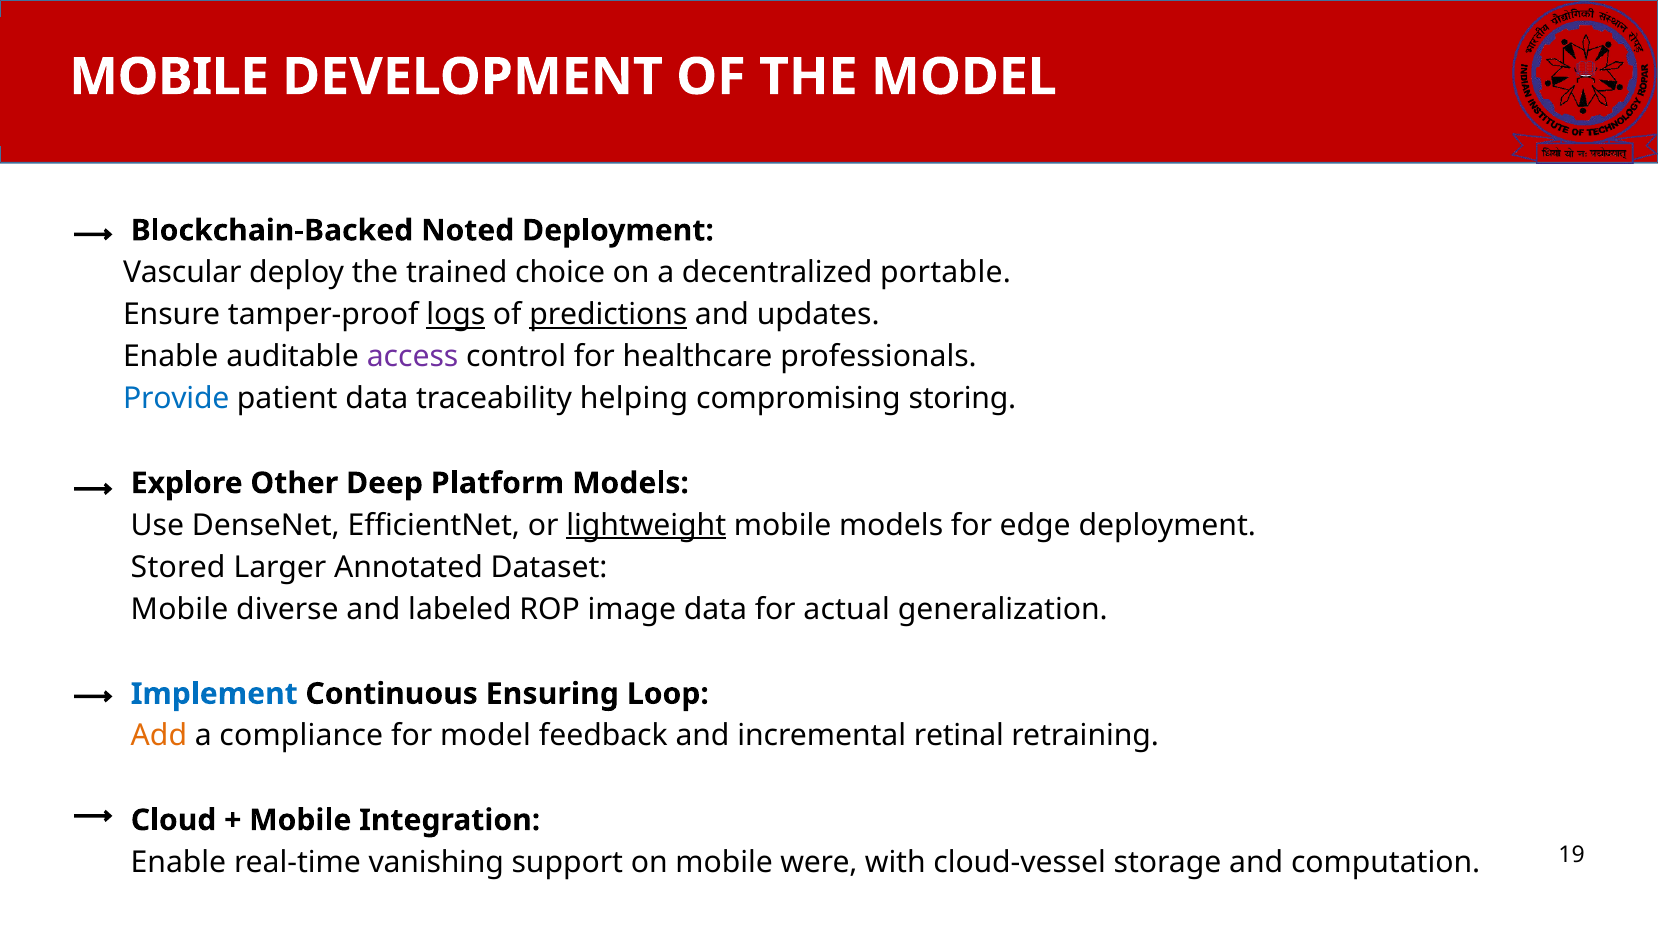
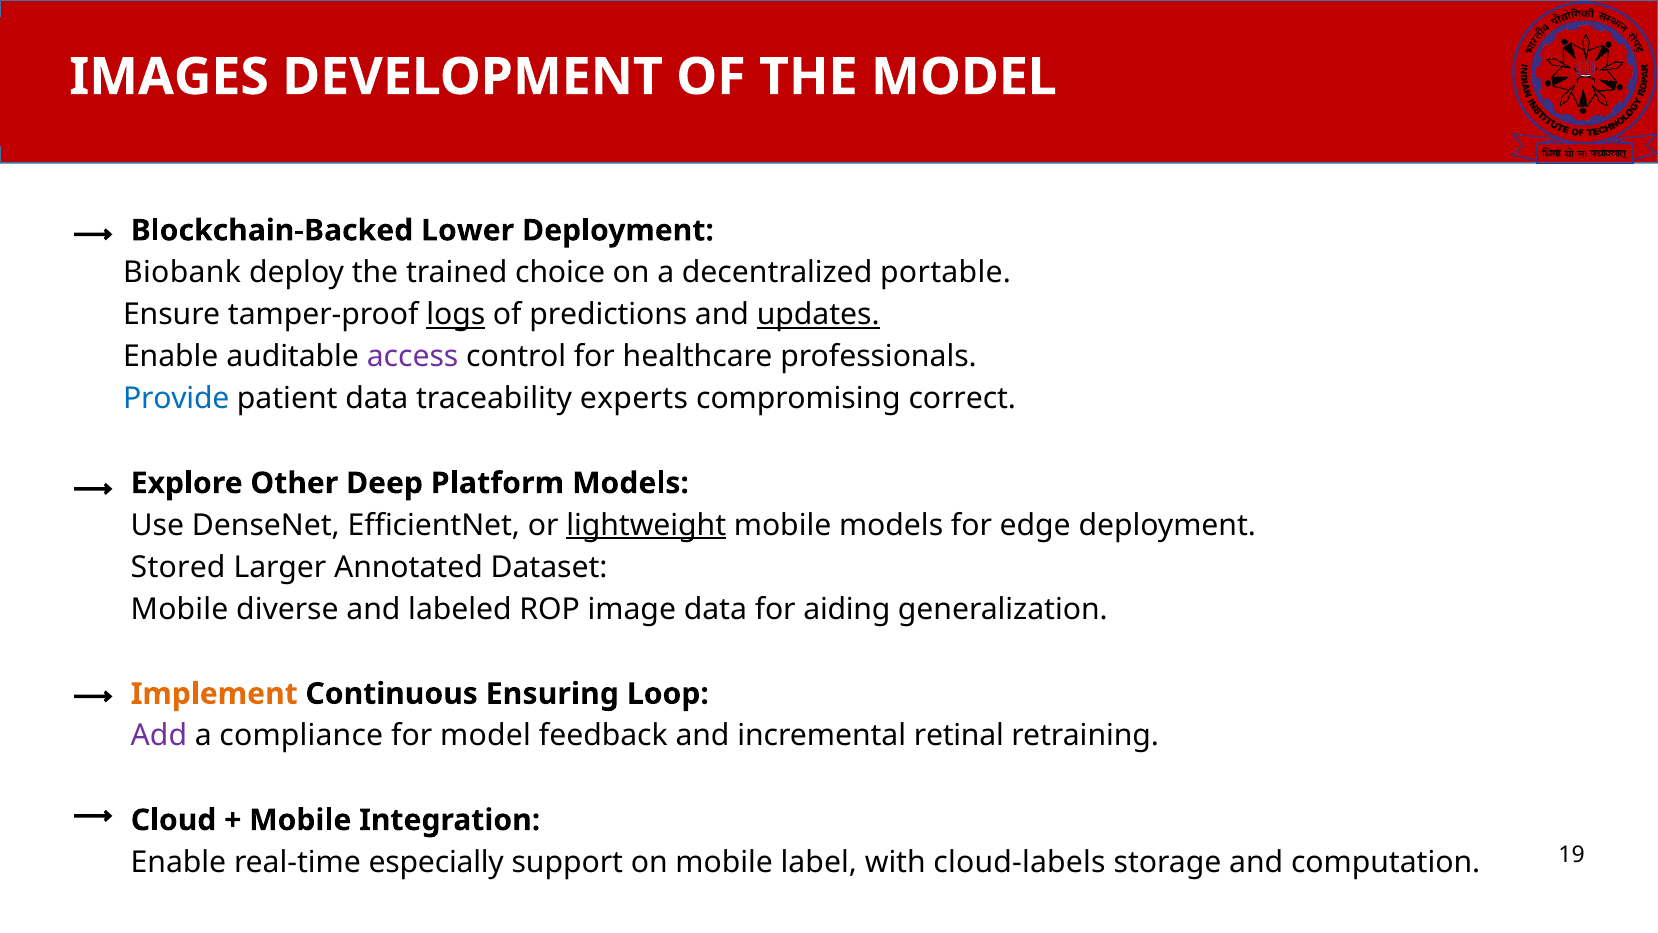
MOBILE: MOBILE -> IMAGES (169, 77)
Noted: Noted -> Lower (468, 230)
Vascular: Vascular -> Biobank (182, 273)
predictions underline: present -> none (608, 315)
updates underline: none -> present (818, 315)
helping: helping -> experts (634, 399)
storing: storing -> correct (962, 399)
actual: actual -> aiding (847, 609)
Implement colour: blue -> orange (214, 694)
Add colour: orange -> purple (159, 736)
vanishing: vanishing -> especially (436, 862)
were: were -> label (819, 862)
cloud-vessel: cloud-vessel -> cloud-labels (1020, 862)
